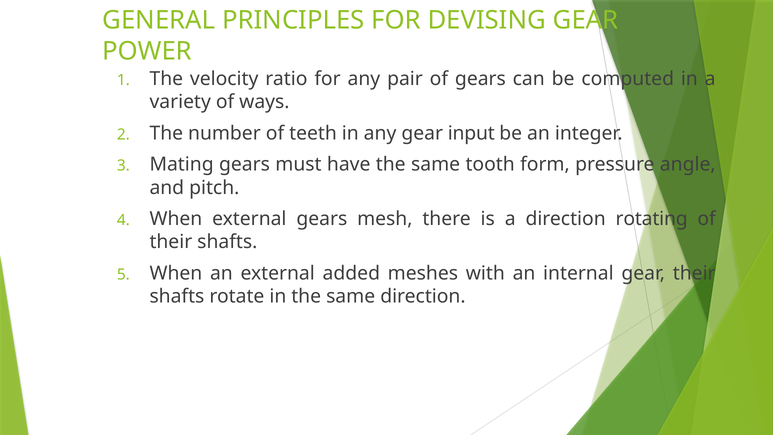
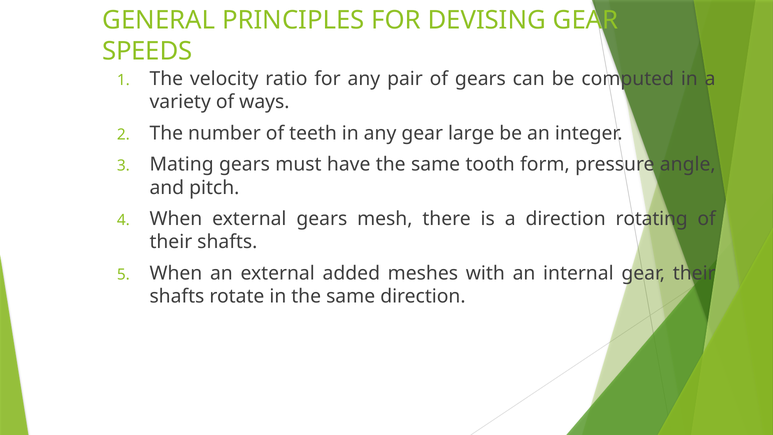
POWER: POWER -> SPEEDS (147, 51)
input: input -> large (471, 133)
